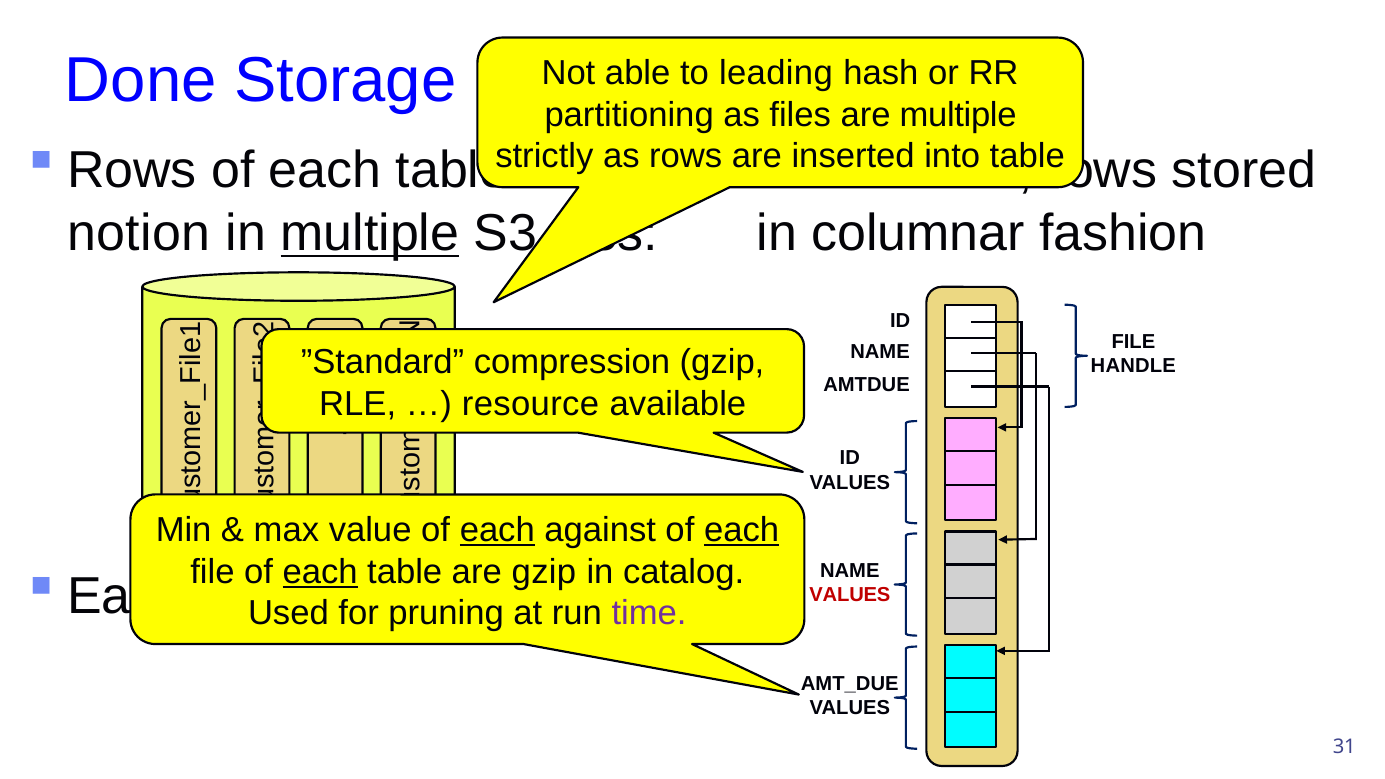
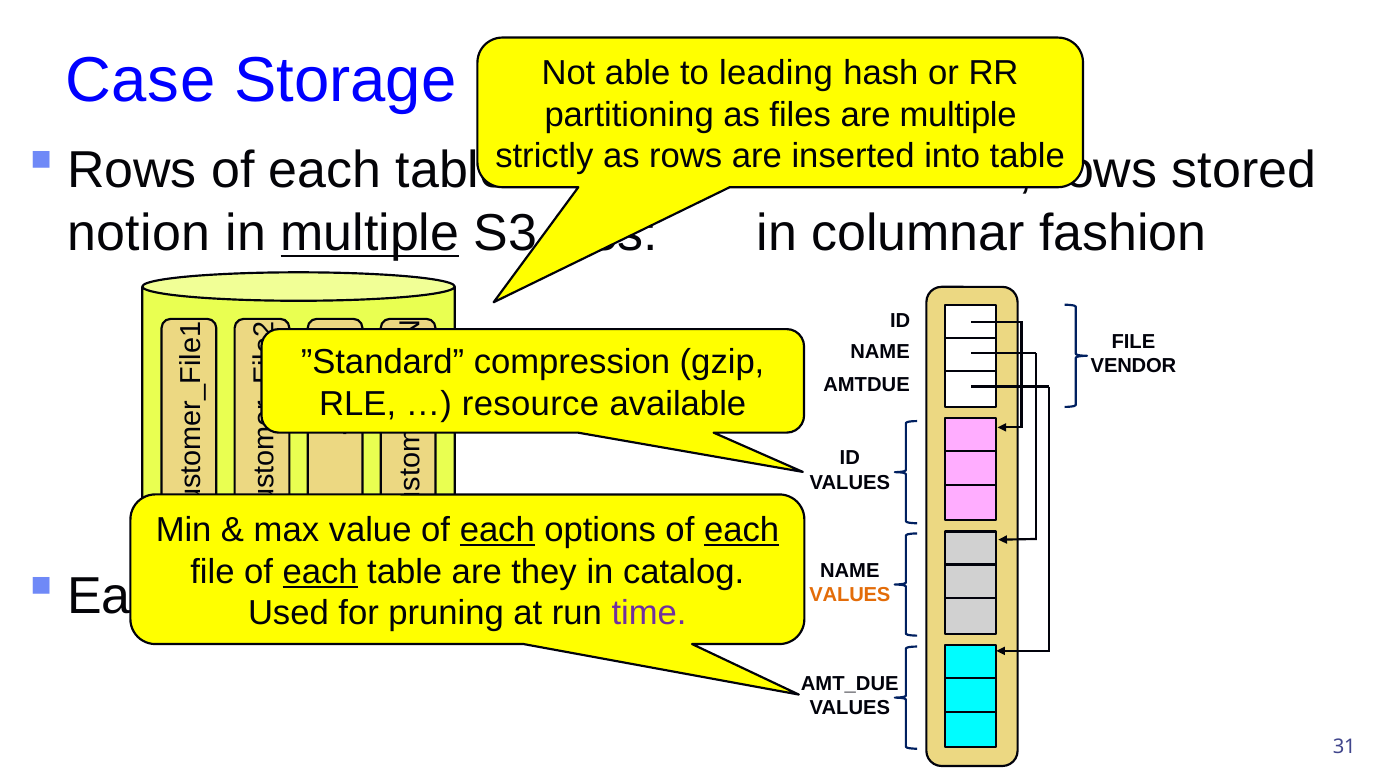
Done: Done -> Case (140, 80)
HANDLE: HANDLE -> VENDOR (1133, 366)
against: against -> options (600, 530)
gzip: gzip -> they (544, 572)
VALUES colour: red -> orange (850, 595)
